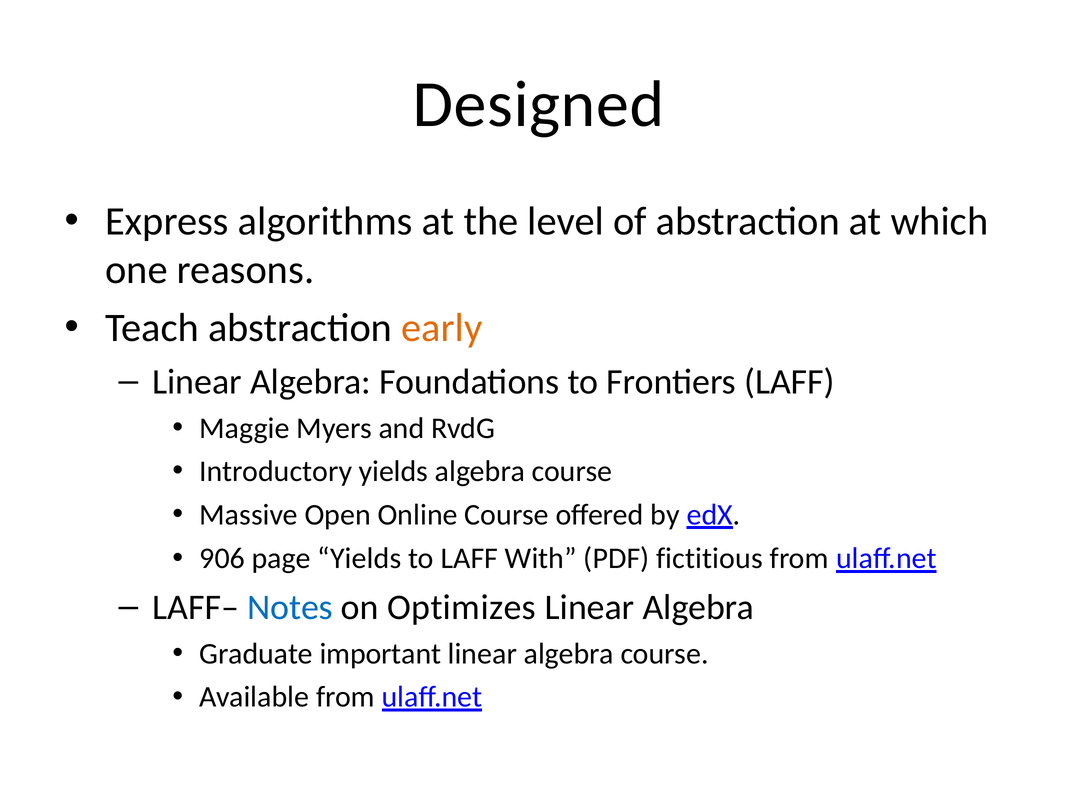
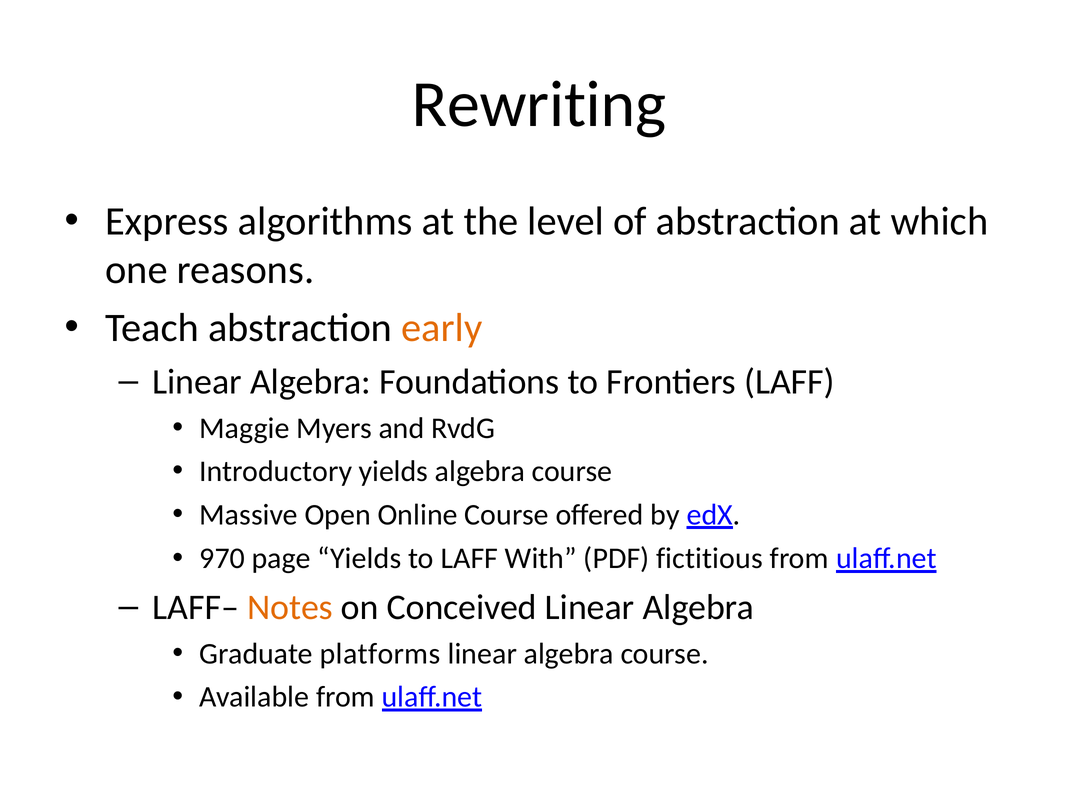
Designed: Designed -> Rewriting (539, 104)
906: 906 -> 970 (222, 558)
Notes colour: blue -> orange (290, 607)
Optimizes: Optimizes -> Conceived (462, 607)
important: important -> platforms (380, 654)
